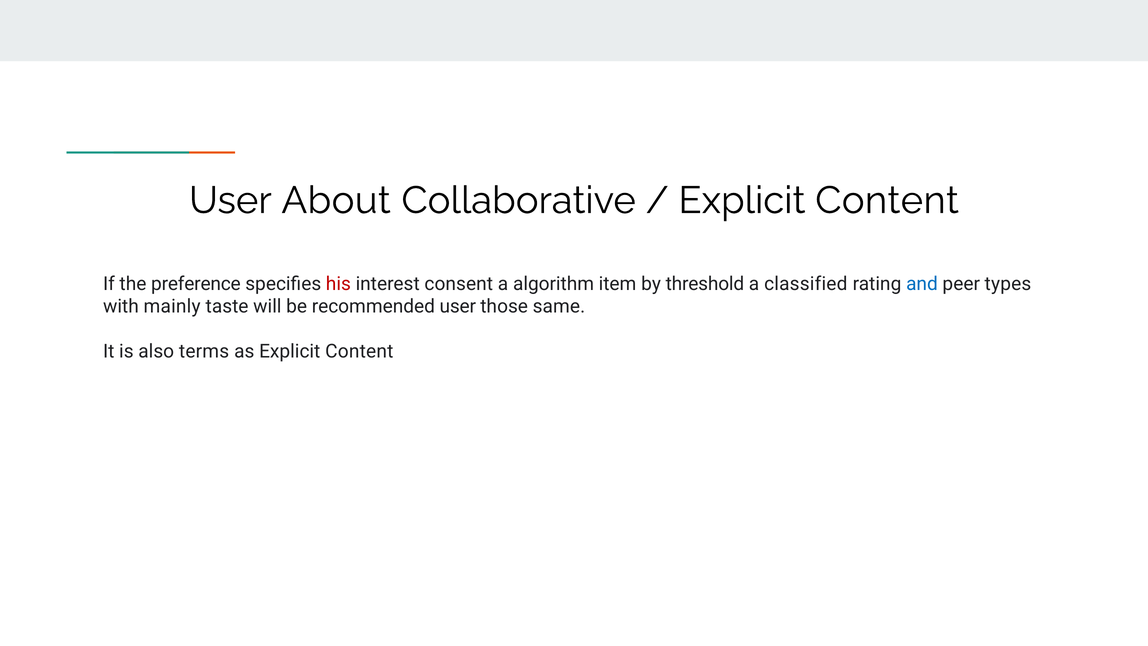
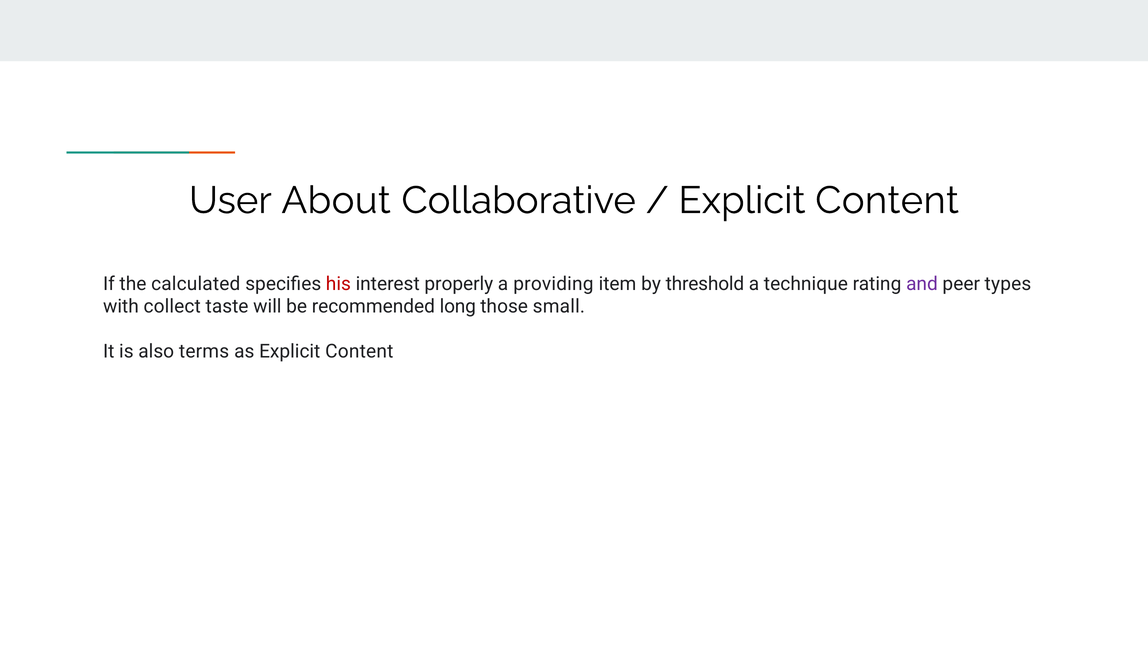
preference: preference -> calculated (196, 284)
consent: consent -> properly (459, 284)
algorithm: algorithm -> providing (553, 284)
classified: classified -> technique (806, 284)
and colour: blue -> purple (922, 284)
mainly: mainly -> collect (172, 306)
recommended user: user -> long (458, 306)
same: same -> small (559, 306)
